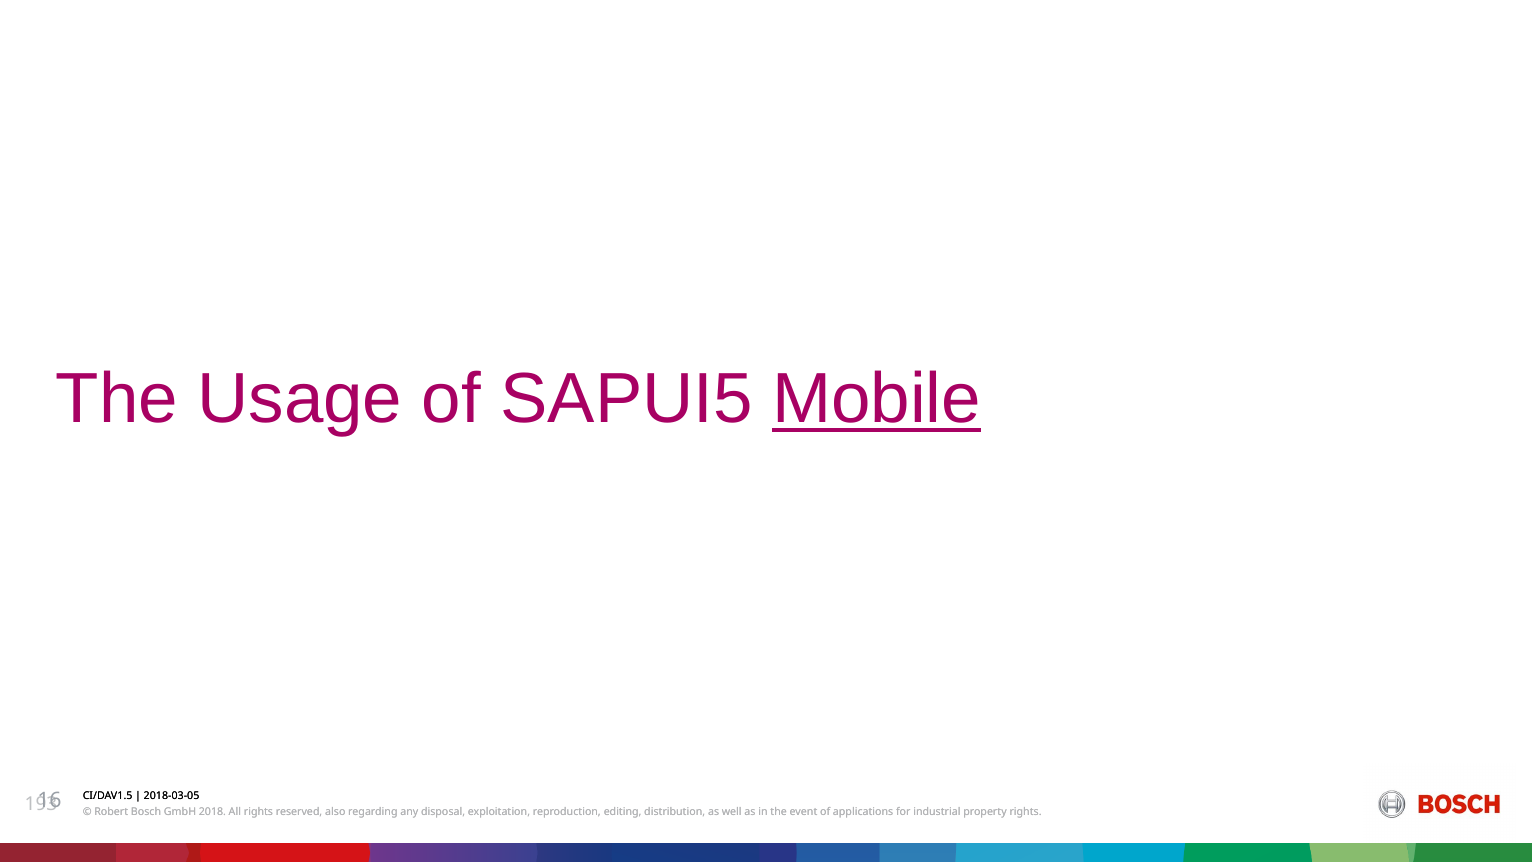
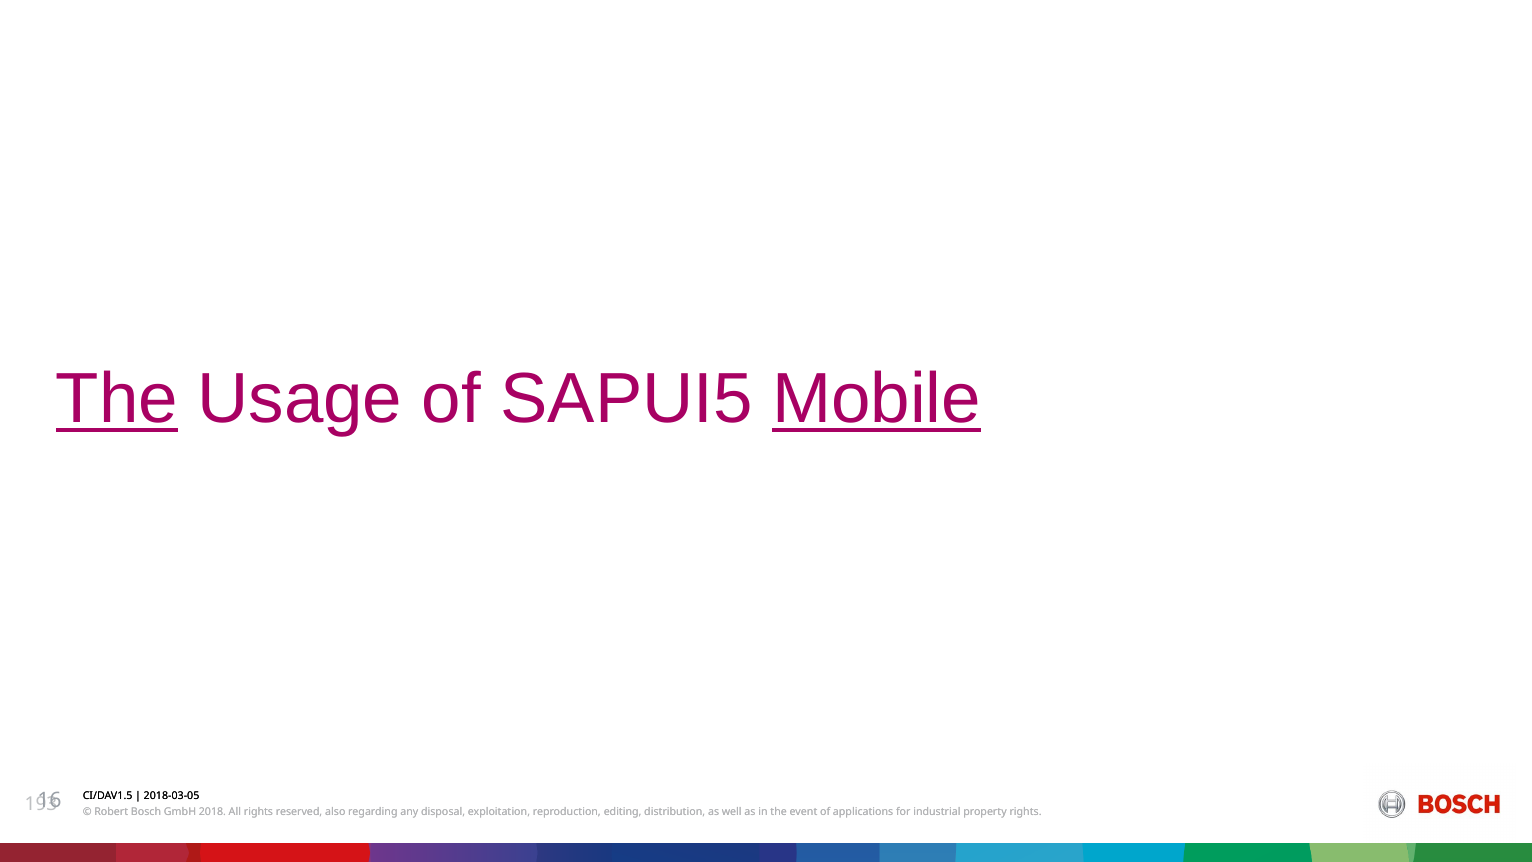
The underline: none -> present (117, 399)
